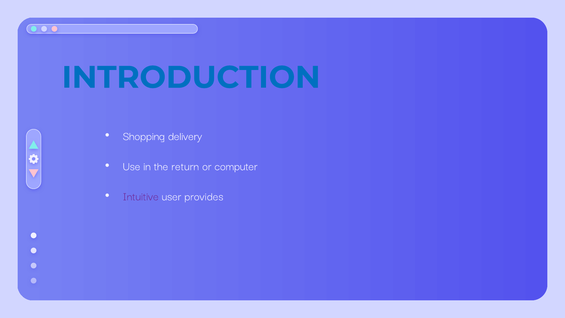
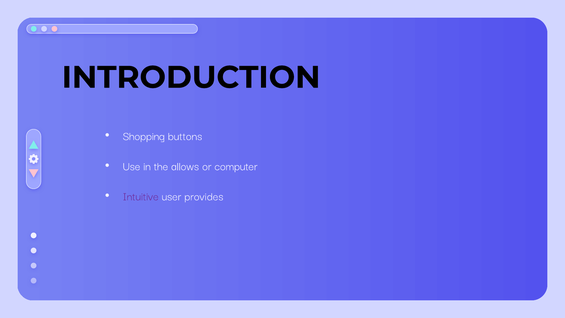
INTRODUCTION colour: blue -> black (191, 77)
delivery: delivery -> buttons (185, 136)
return: return -> allows (185, 166)
